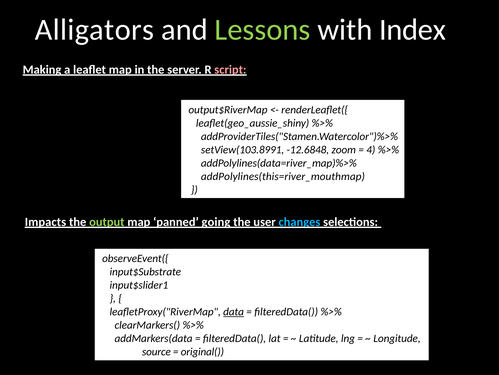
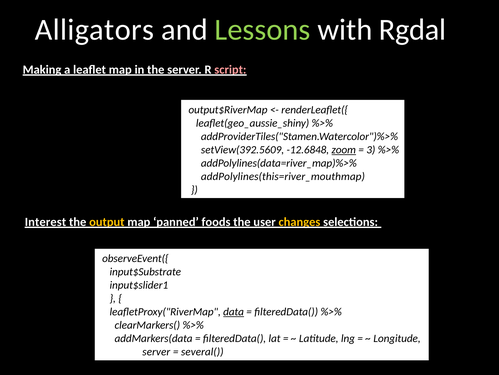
Index: Index -> Rgdal (413, 30)
setView(103.8991: setView(103.8991 -> setView(392.5609 (243, 149)
zoom underline: none -> present (344, 149)
4: 4 -> 3 (371, 149)
Impacts: Impacts -> Interest (45, 221)
output colour: light green -> yellow (107, 221)
going: going -> foods (216, 221)
changes colour: light blue -> yellow (299, 221)
source: source -> server (156, 351)
original(: original( -> several( (202, 351)
